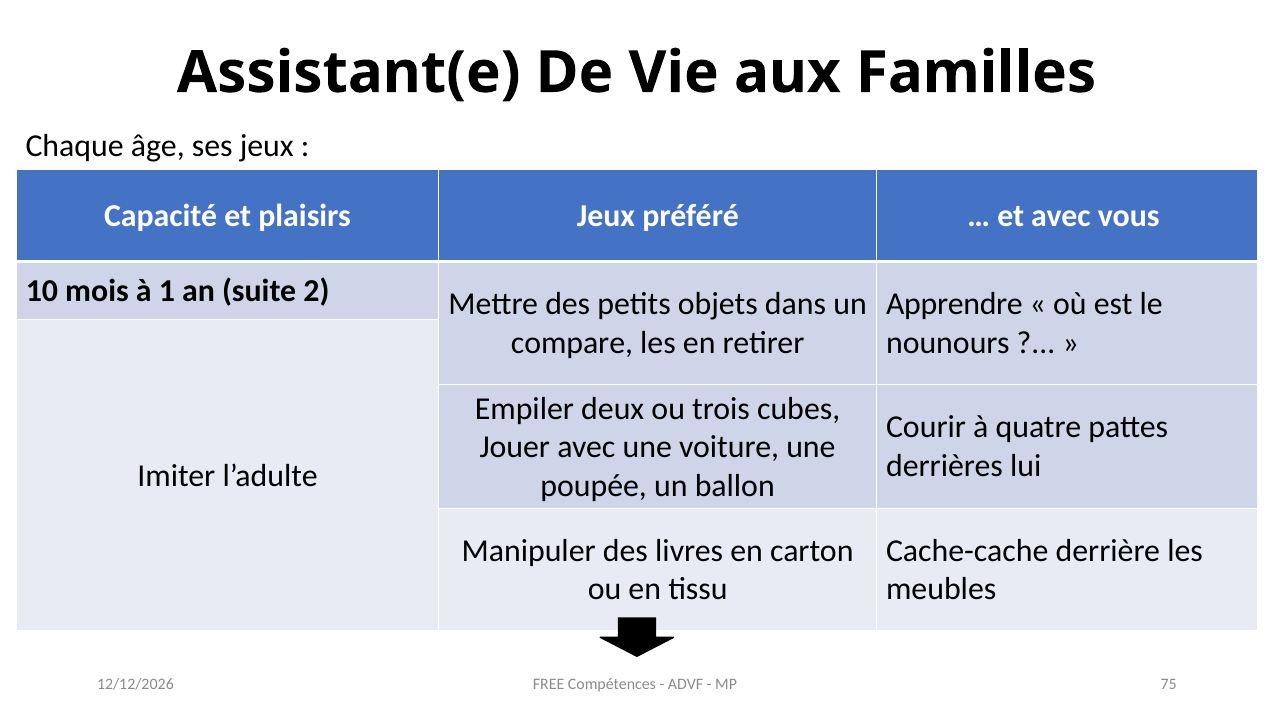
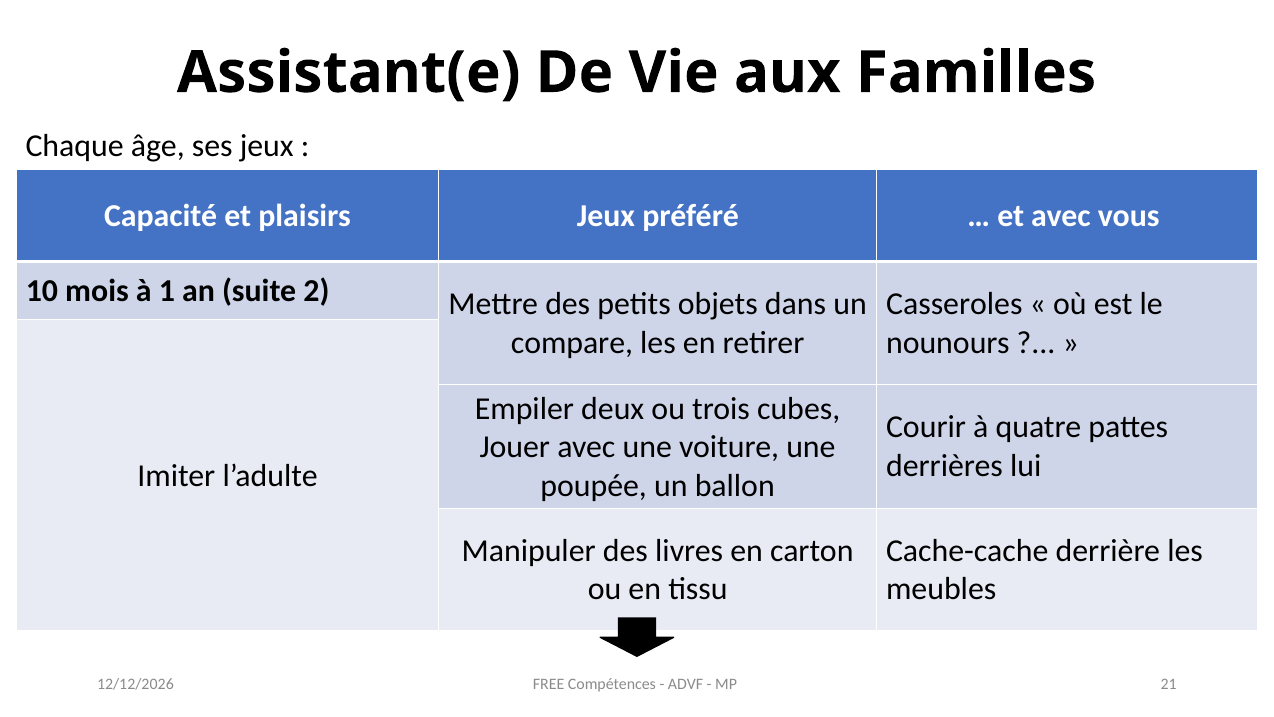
Apprendre: Apprendre -> Casseroles (954, 304)
75: 75 -> 21 (1169, 684)
